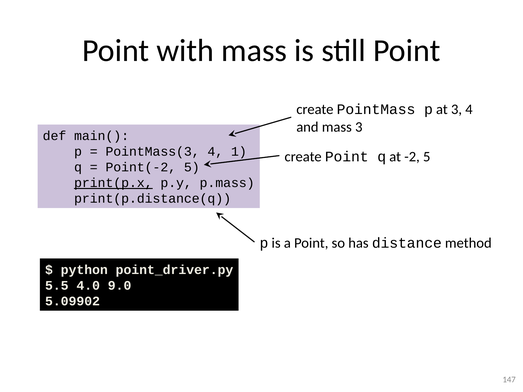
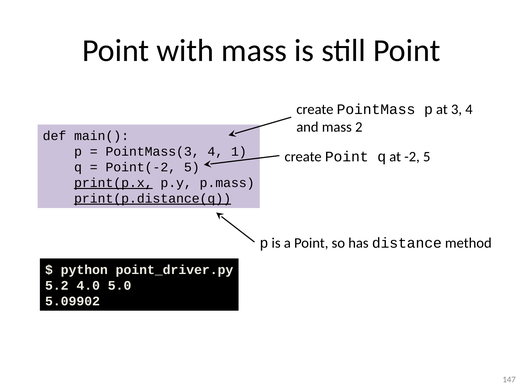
mass 3: 3 -> 2 (359, 127)
print(p.distance(q underline: none -> present (153, 199)
5.5: 5.5 -> 5.2 (57, 286)
9.0: 9.0 -> 5.0 (120, 286)
